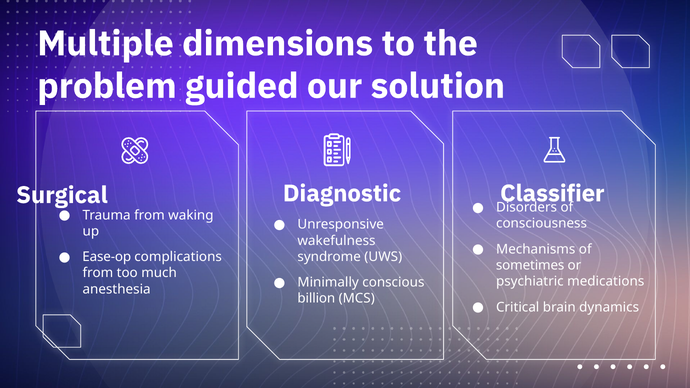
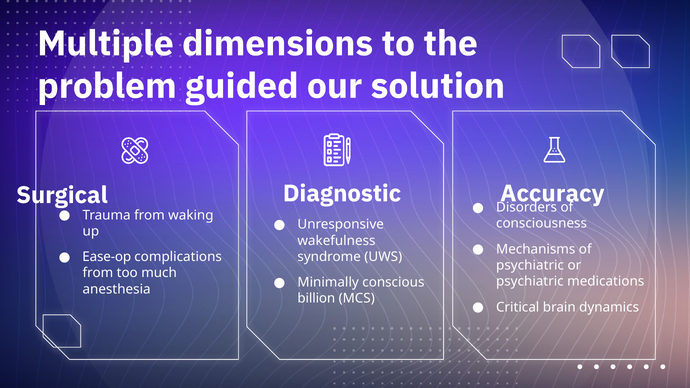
Classifier: Classifier -> Accuracy (552, 194)
sometimes: sometimes -> psychiatric (530, 265)
